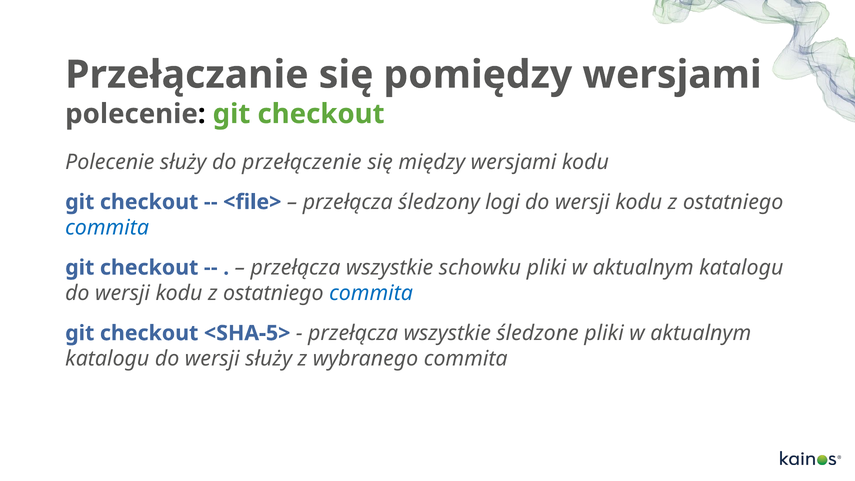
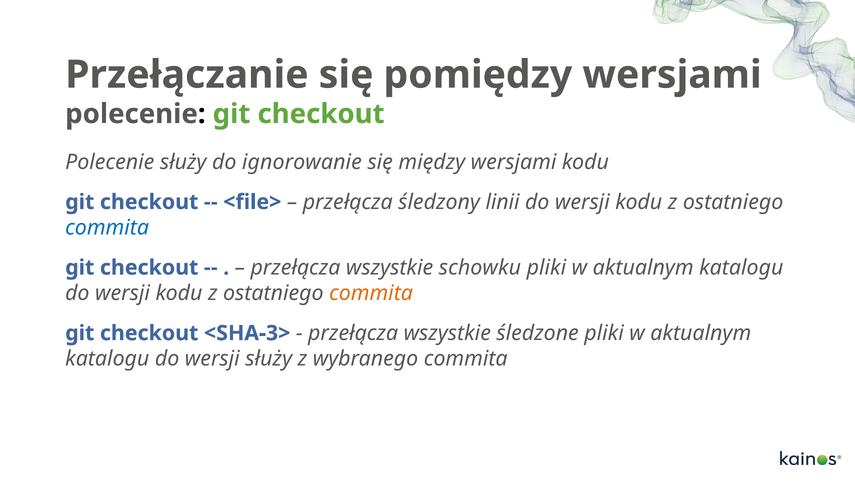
przełączenie: przełączenie -> ignorowanie (302, 162)
logi: logi -> linii (503, 202)
commita colour: blue -> orange (371, 293)
<SHA-5>: <SHA-5> -> <SHA-3> (247, 333)
